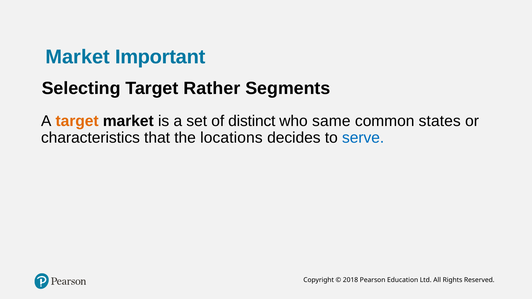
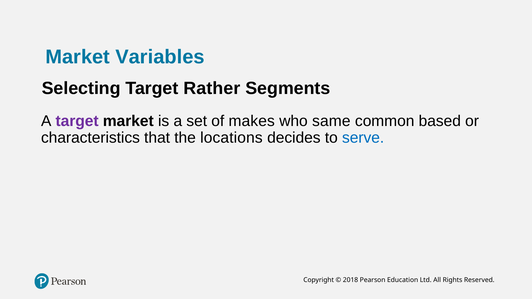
Important: Important -> Variables (160, 57)
target colour: orange -> purple (77, 121)
distinct: distinct -> makes (252, 121)
states: states -> based (440, 121)
